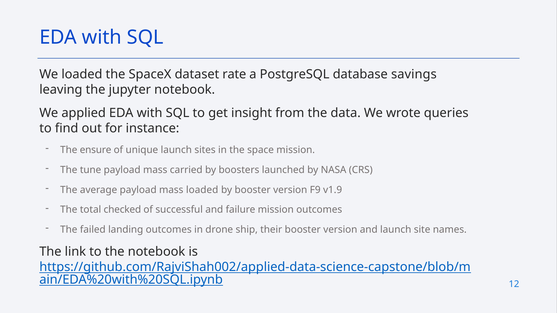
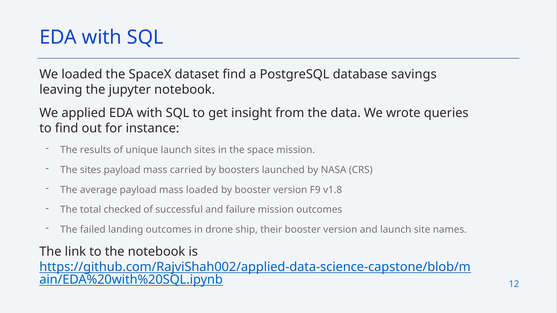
dataset rate: rate -> find (234, 74)
ensure: ensure -> results (96, 150)
The tune: tune -> sites (91, 170)
v1.9: v1.9 -> v1.8 (333, 190)
